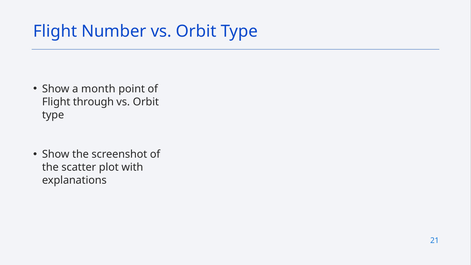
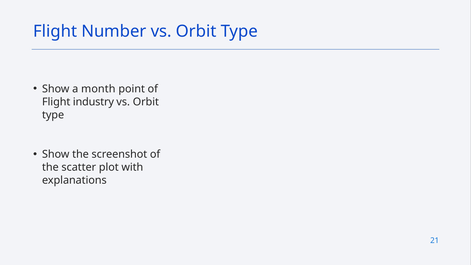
through: through -> industry (93, 102)
